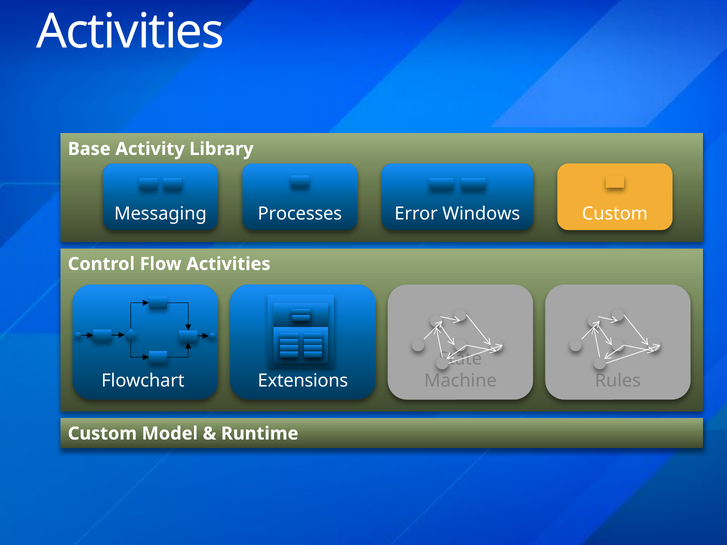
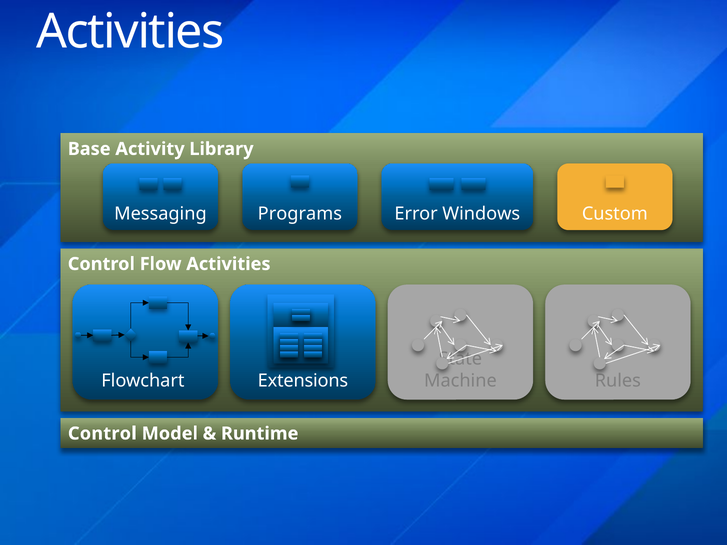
Processes: Processes -> Programs (300, 214)
Custom: Custom -> Control (102, 434)
